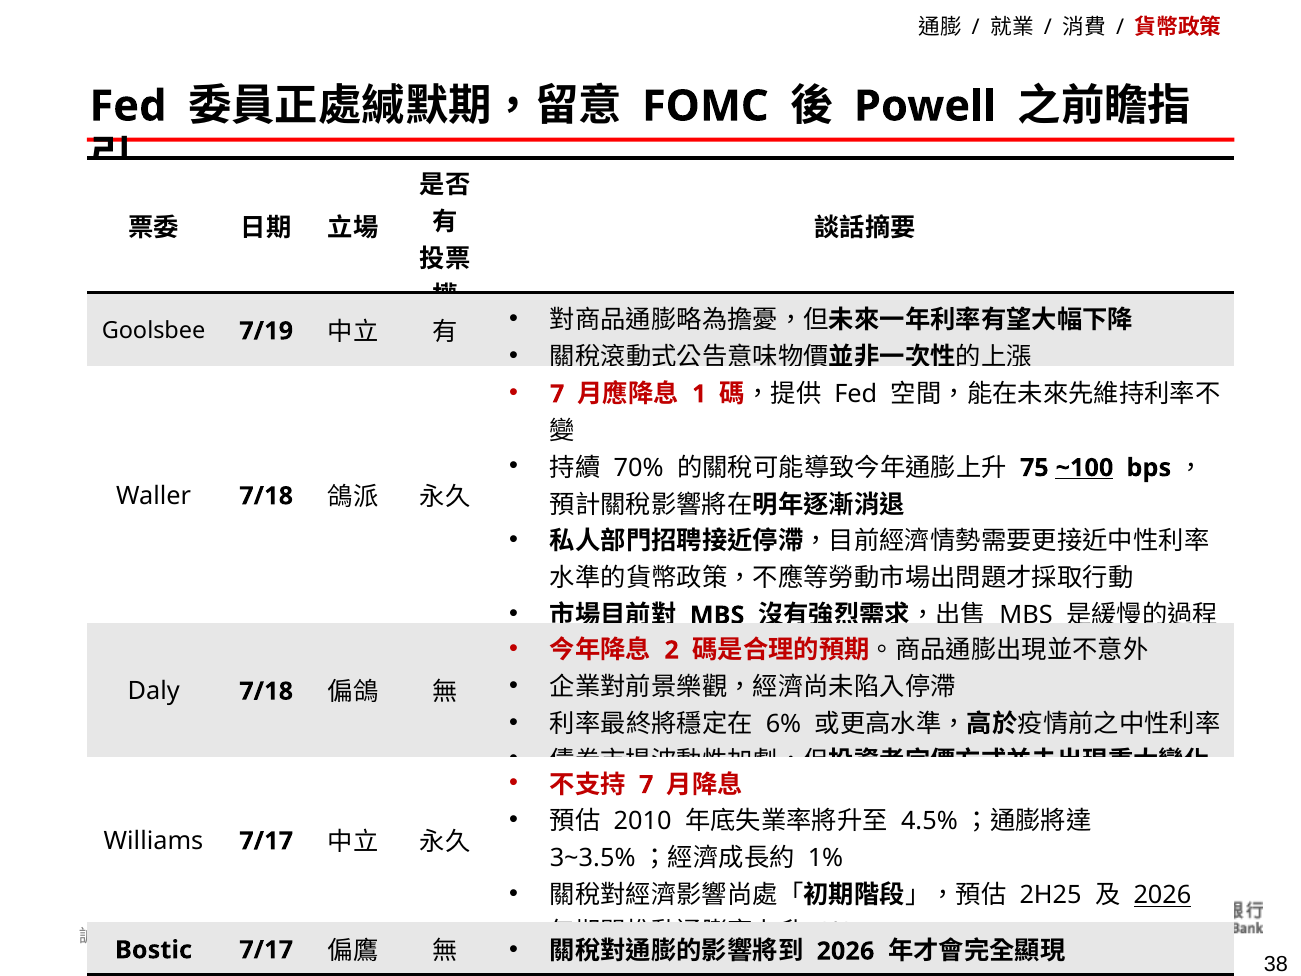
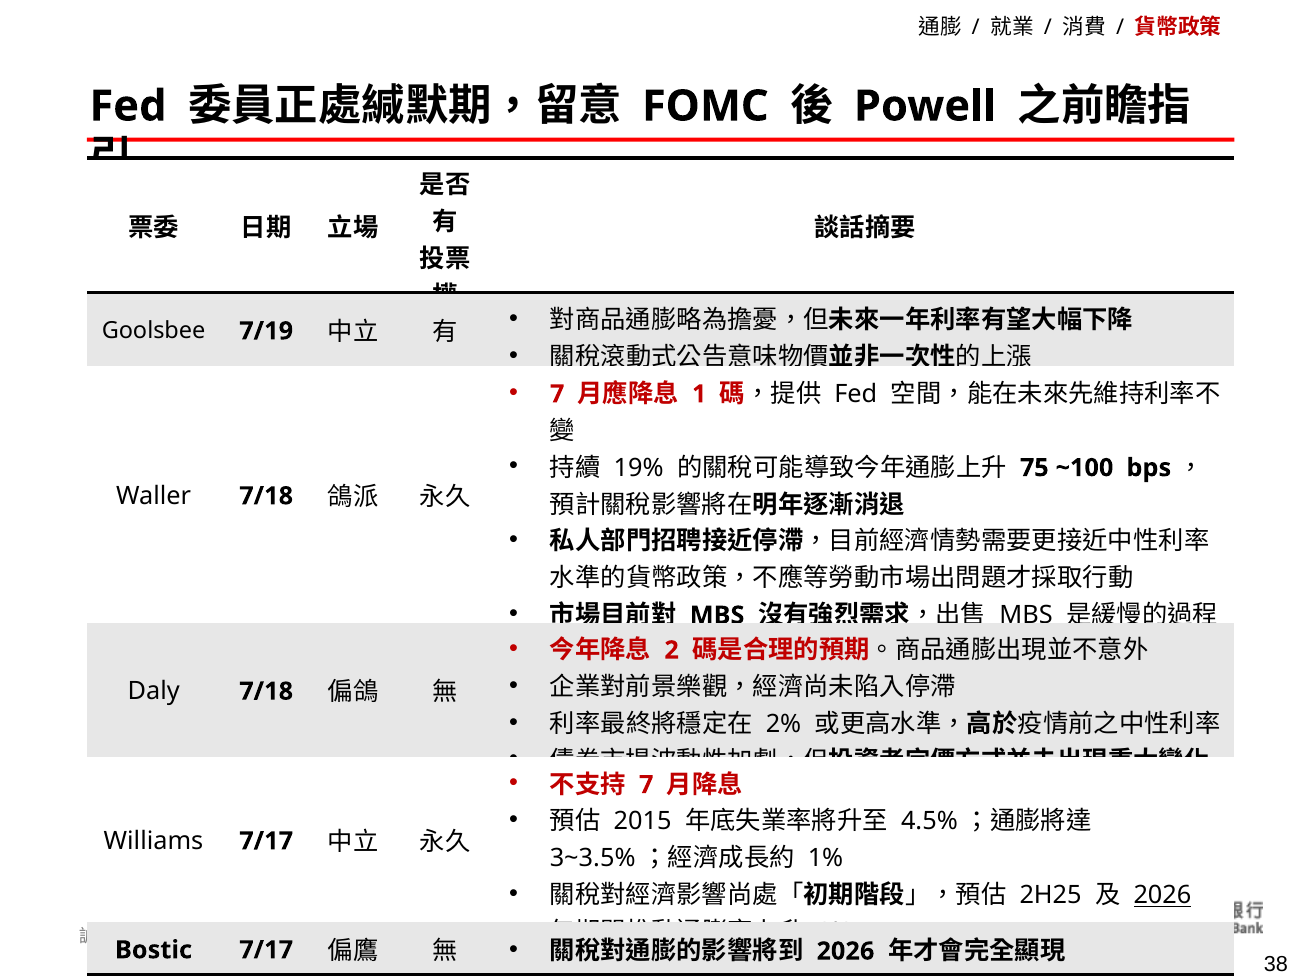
70%: 70% -> 19% (639, 468)
~100 underline: present -> none (1084, 468)
6%: 6% -> 2% (784, 724)
2010: 2010 -> 2015 (643, 821)
